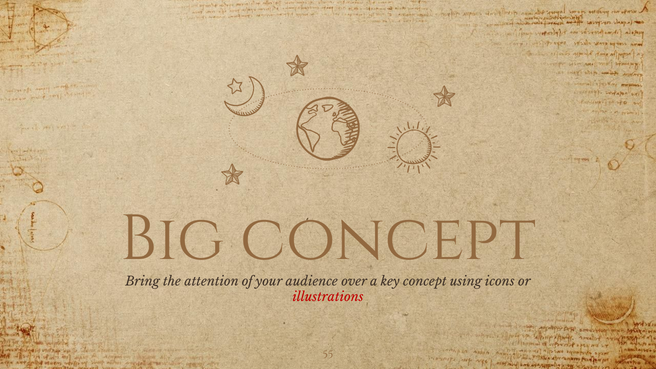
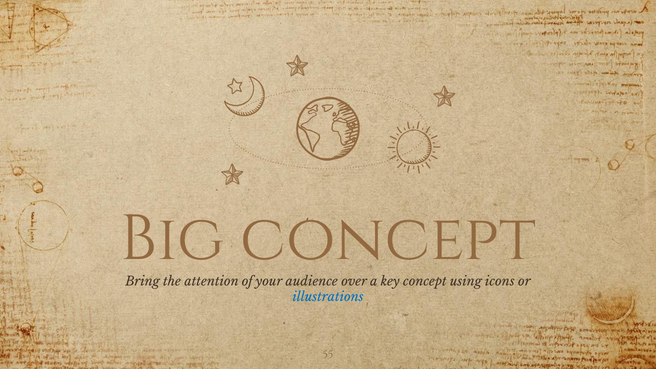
illustrations colour: red -> blue (328, 297)
